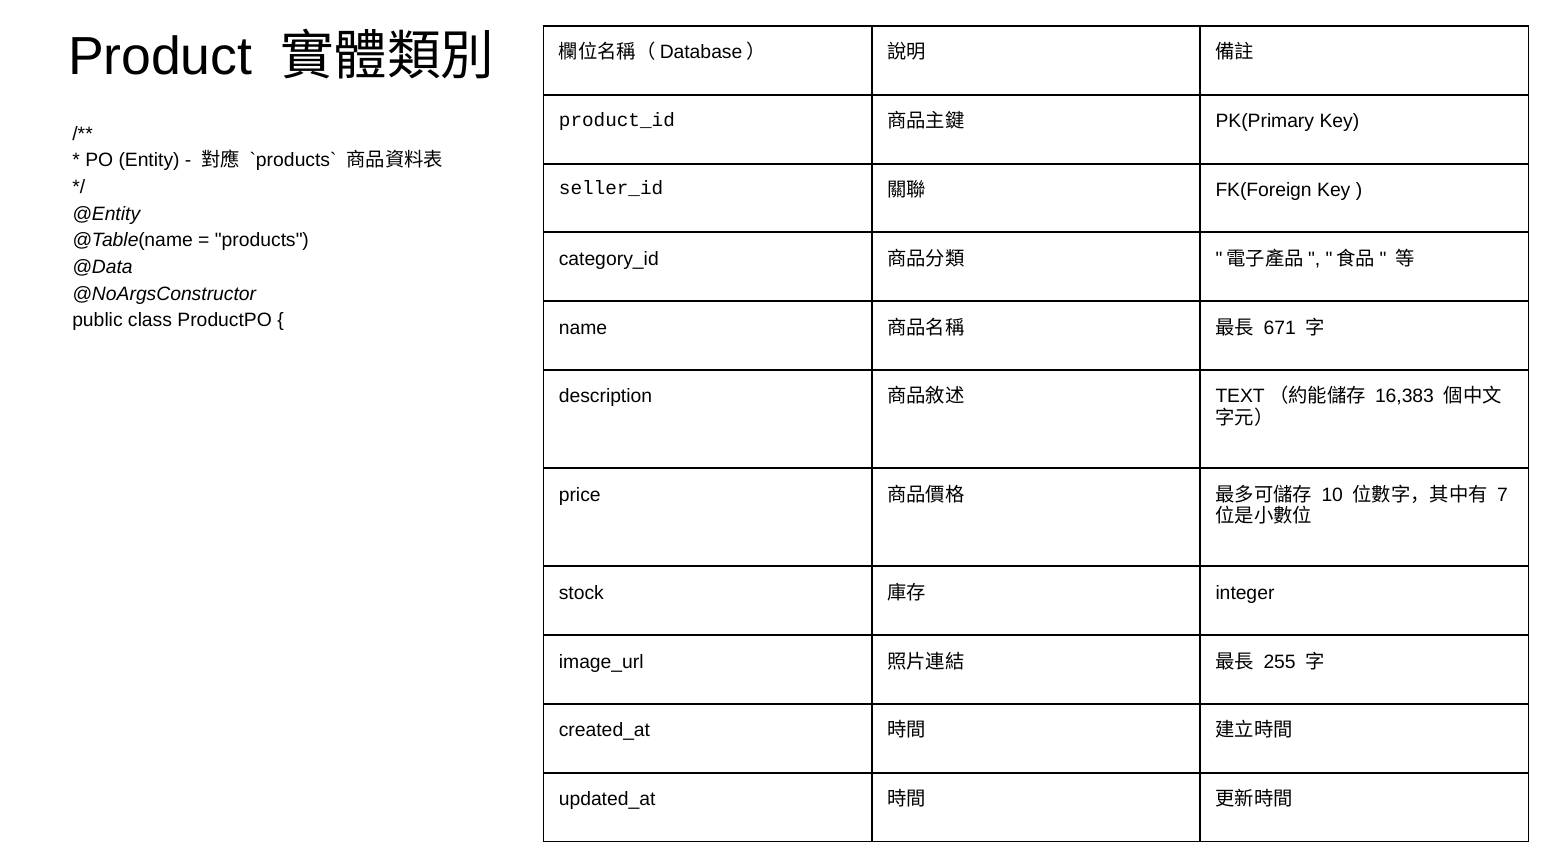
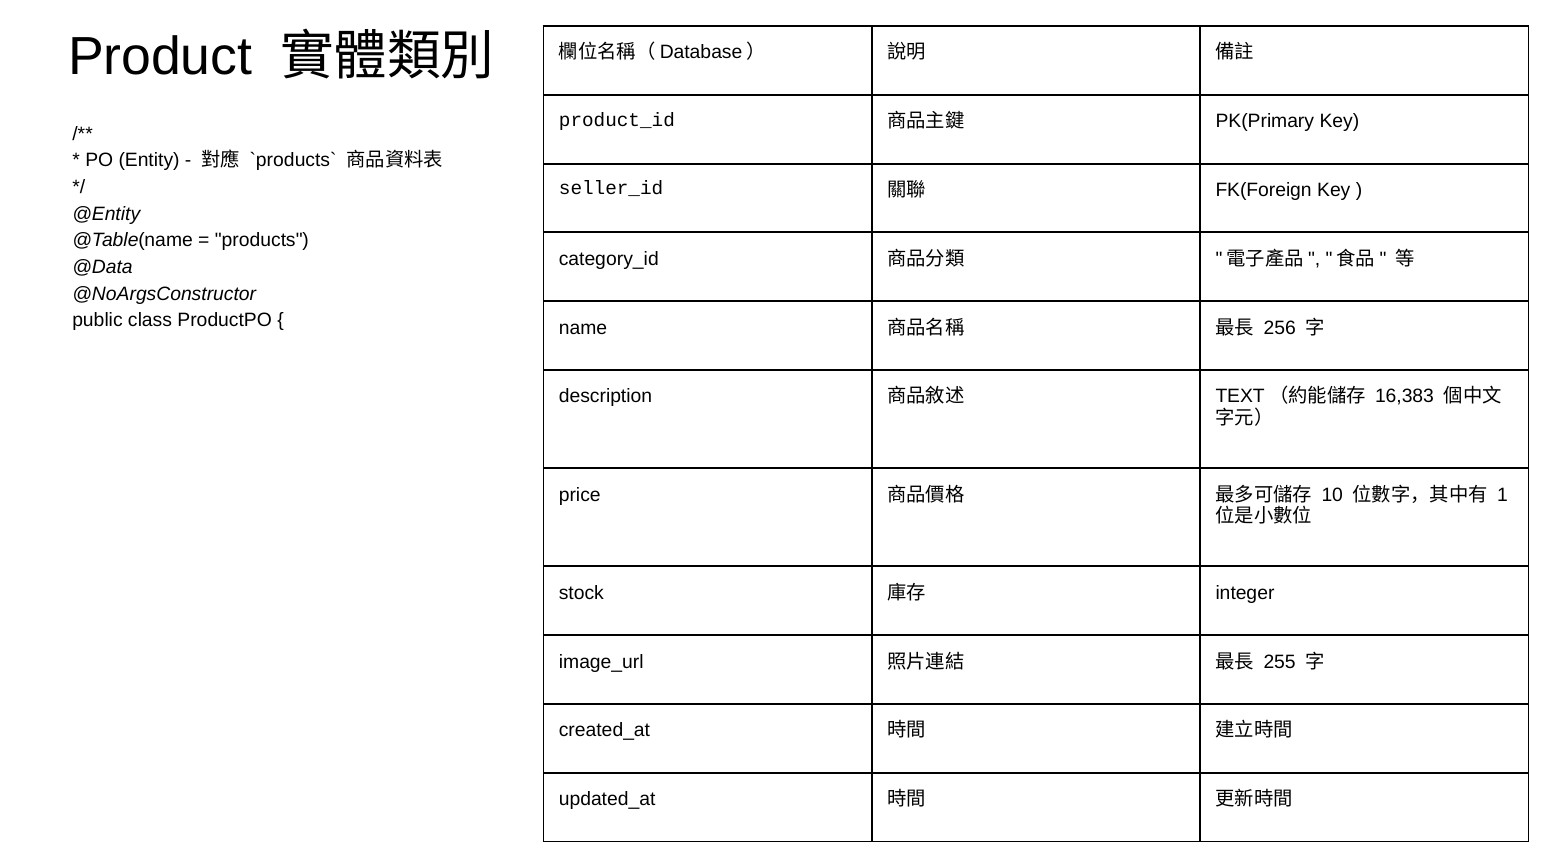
671: 671 -> 256 (1280, 328)
7: 7 -> 1 (1503, 495)
